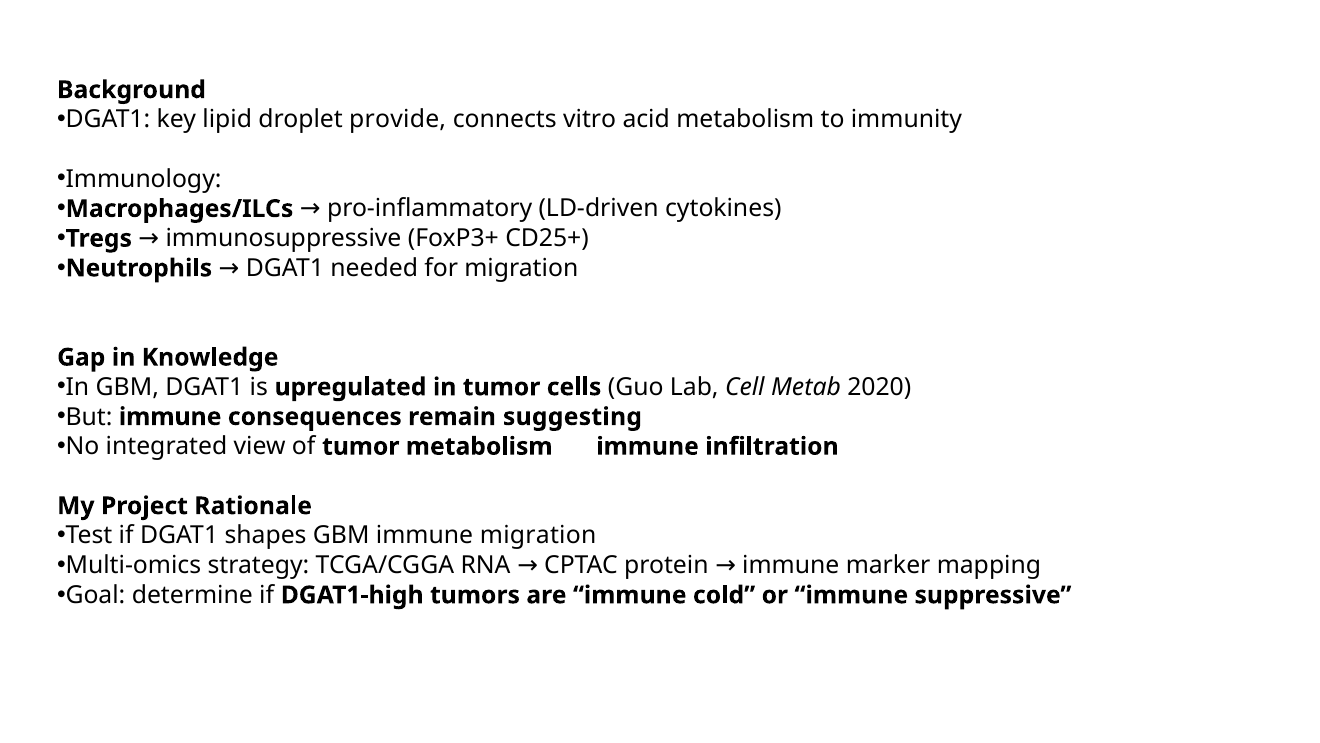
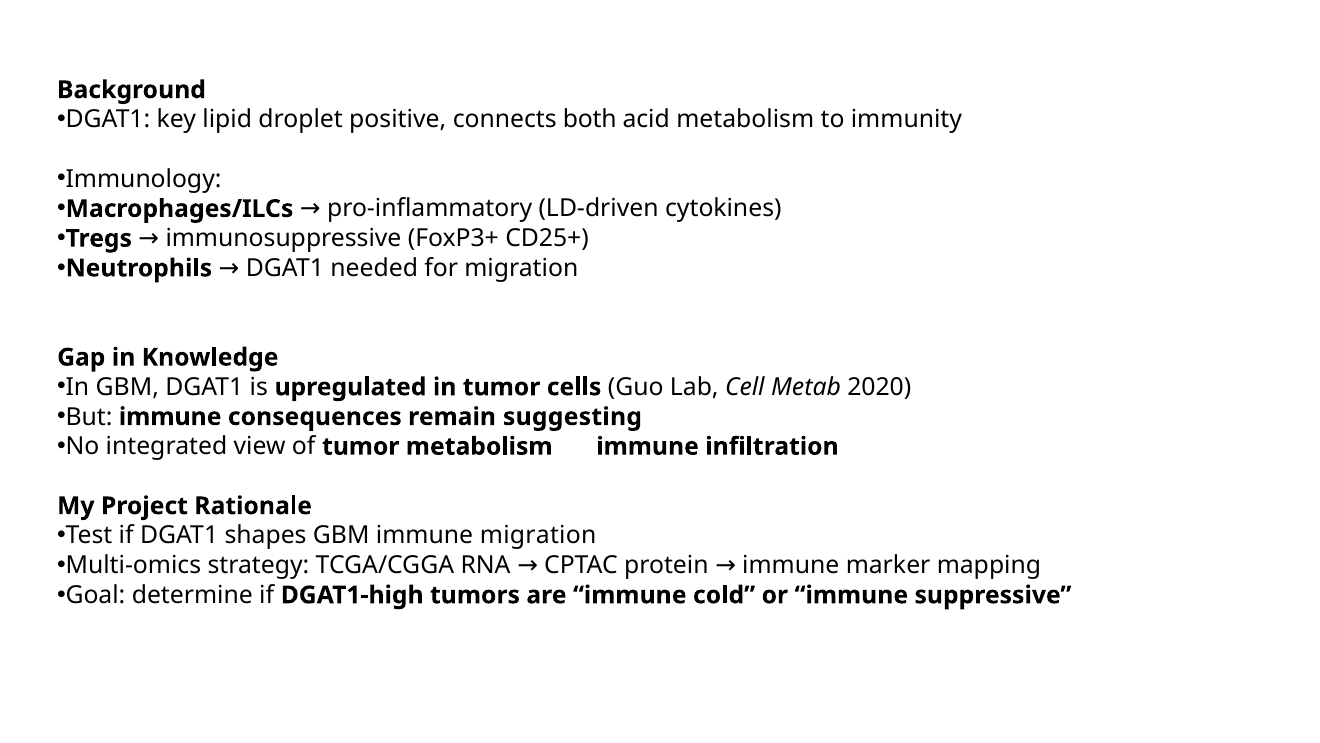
provide: provide -> positive (398, 120)
vitro: vitro -> both (590, 120)
